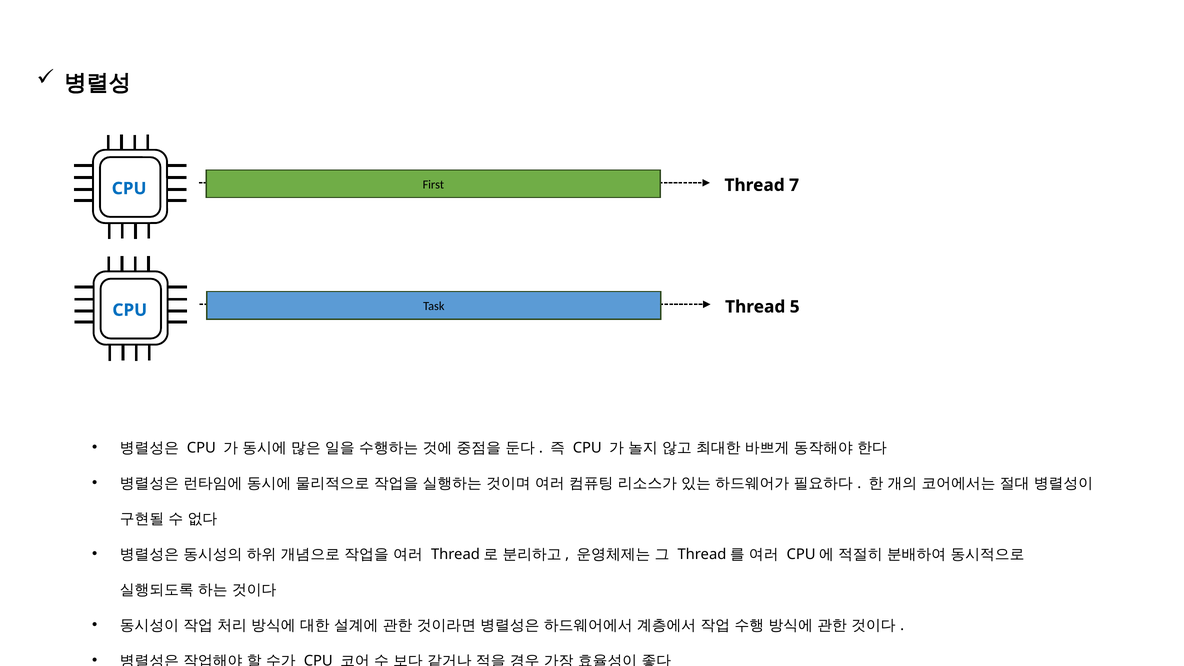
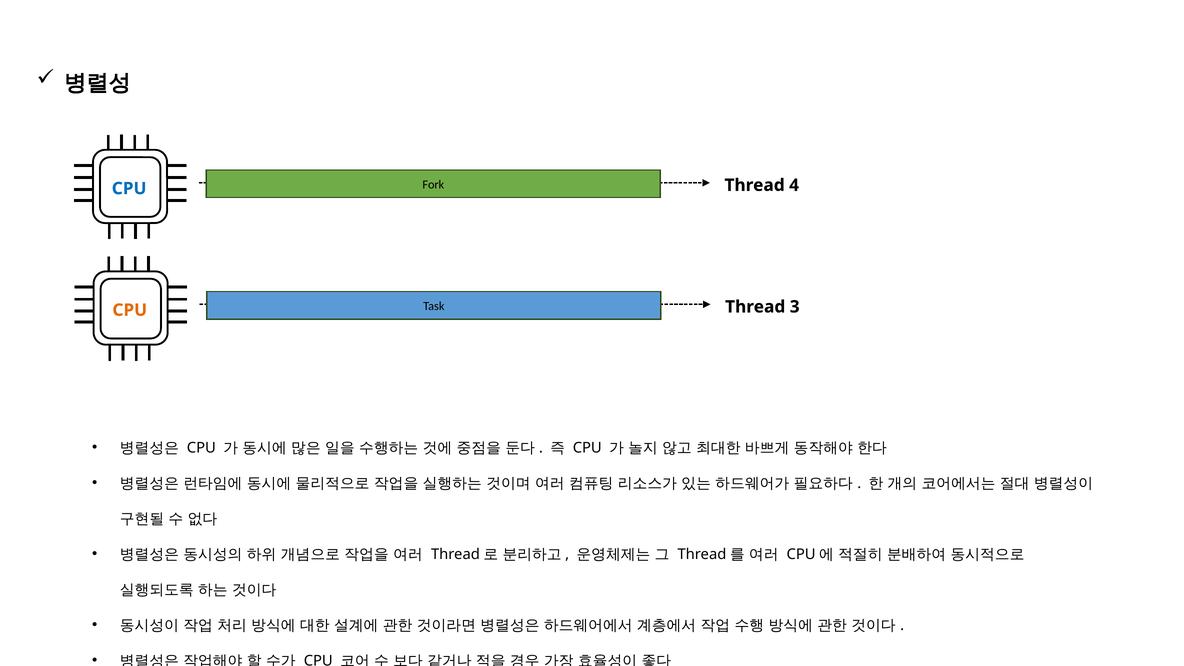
First: First -> Fork (433, 185)
7: 7 -> 4 (794, 185)
CPU colour: blue -> orange (130, 310)
5: 5 -> 3 (795, 307)
